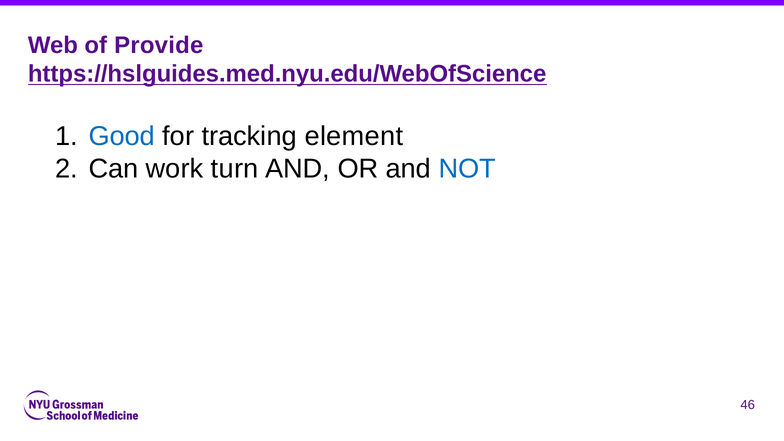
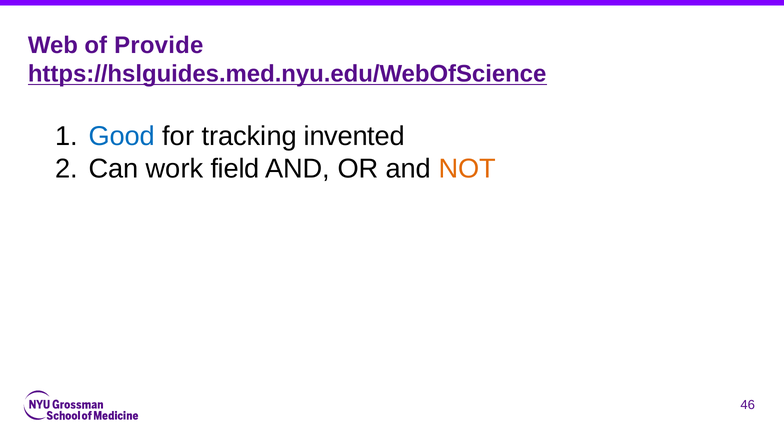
element: element -> invented (354, 136)
turn: turn -> field (235, 169)
NOT colour: blue -> orange (467, 169)
